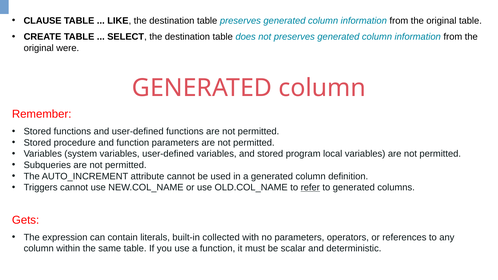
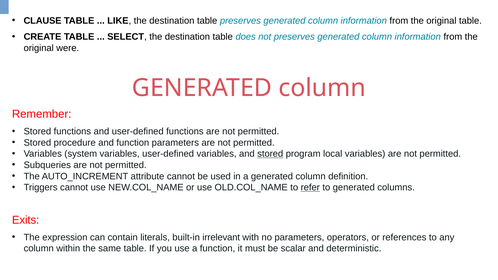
stored underline: none -> present (270, 154)
Gets: Gets -> Exits (26, 220)
collected: collected -> irrelevant (221, 237)
